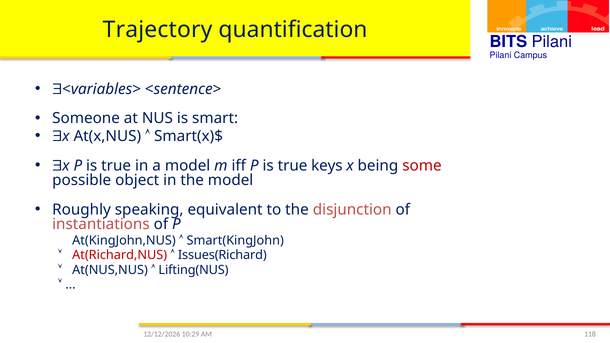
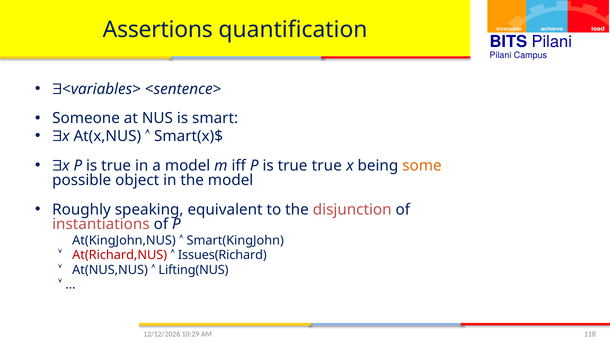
Trajectory: Trajectory -> Assertions (158, 30)
true keys: keys -> true (327, 166)
some colour: red -> orange (422, 166)
